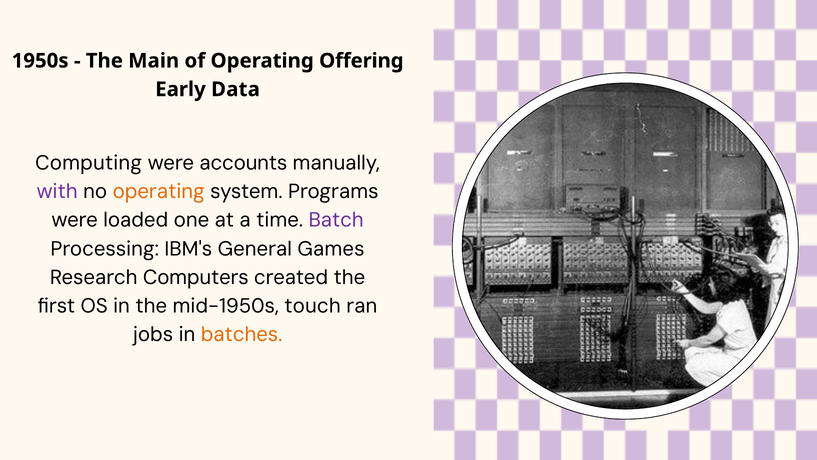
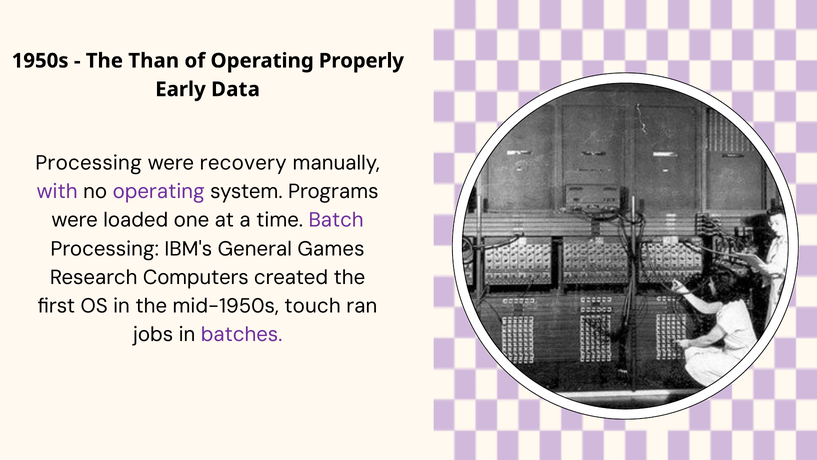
Main: Main -> Than (154, 61)
Offering: Offering -> Properly (361, 61)
Computing: Computing -> Processing (89, 163)
accounts: accounts -> recovery (243, 163)
operating colour: orange -> purple (159, 191)
batches colour: orange -> purple (242, 334)
